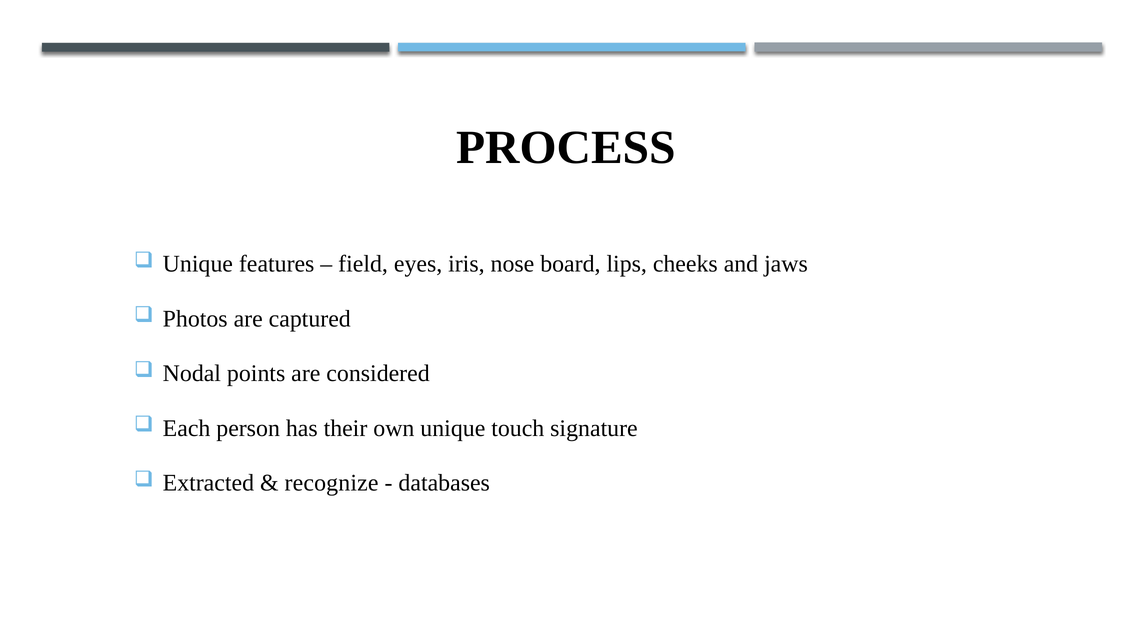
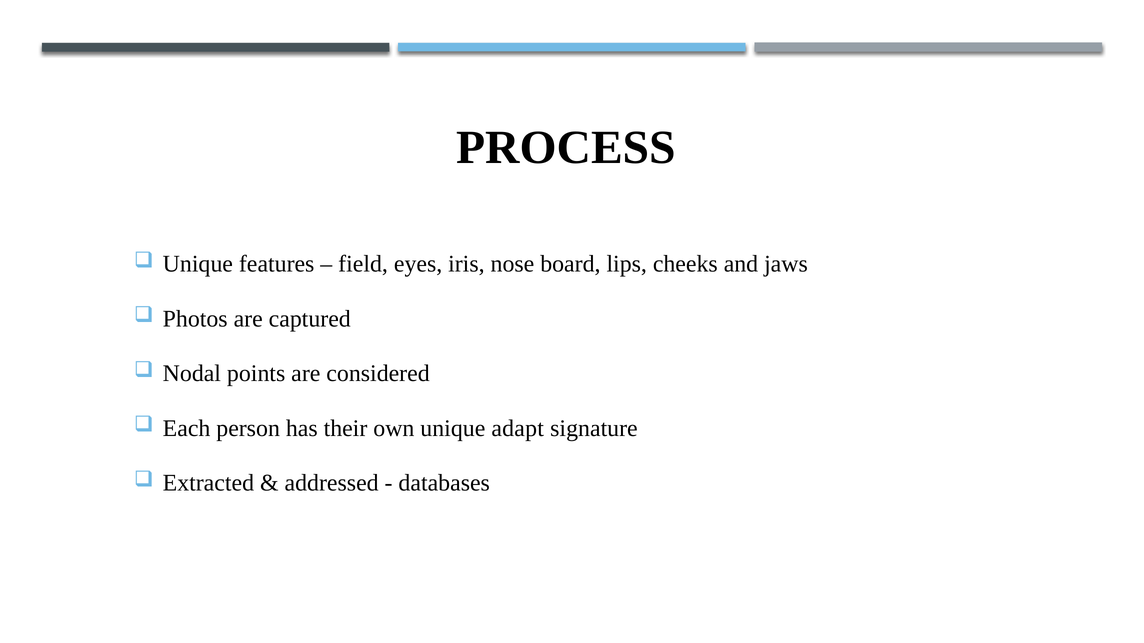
touch: touch -> adapt (518, 429)
recognize: recognize -> addressed (332, 483)
